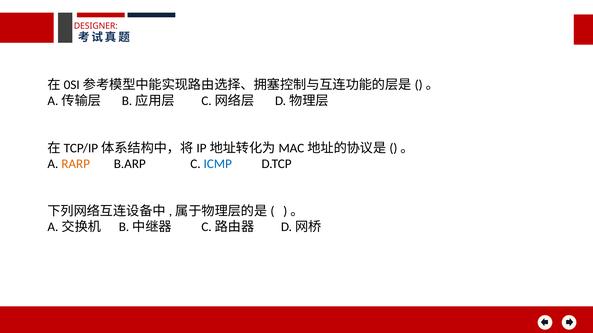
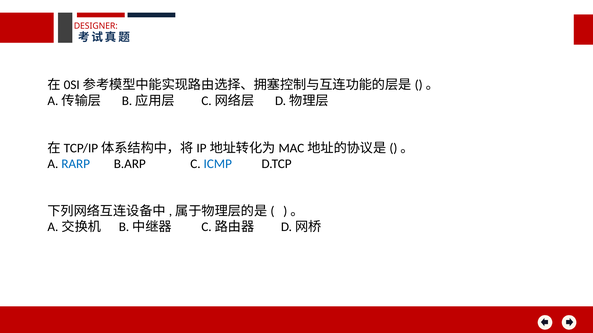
RARP colour: orange -> blue (76, 164)
